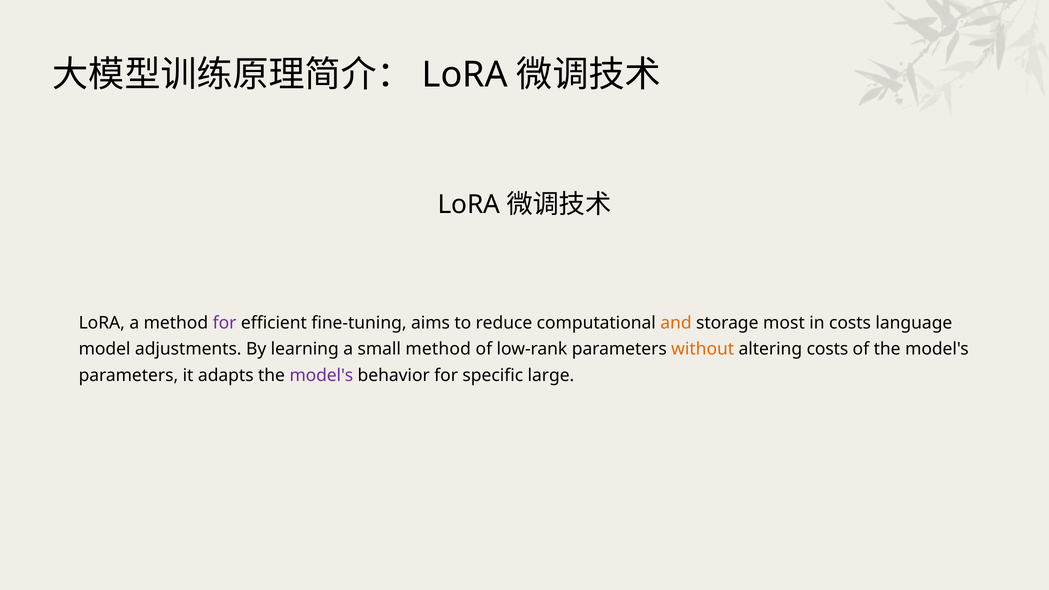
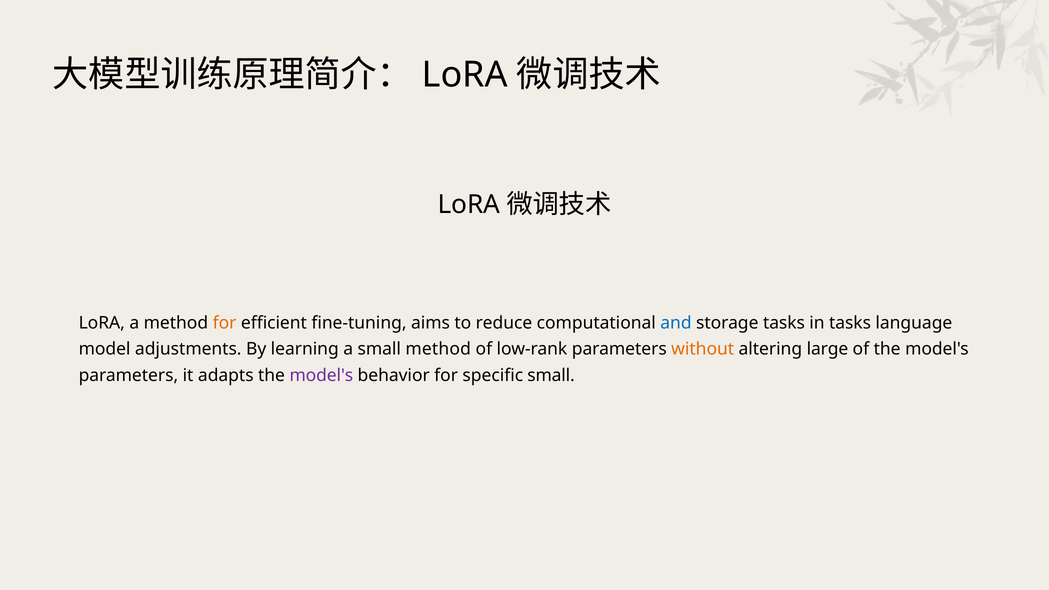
for colour: purple -> orange (225, 323)
and colour: orange -> blue (676, 323)
storage most: most -> tasks (784, 323)
in costs: costs -> tasks (850, 323)
altering costs: costs -> large (827, 349)
specific large: large -> small (551, 375)
